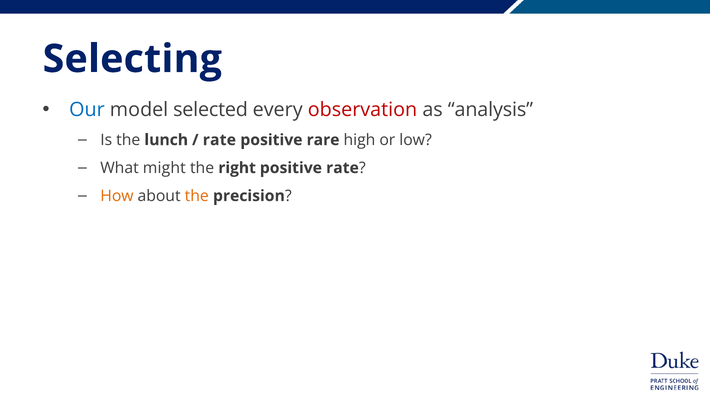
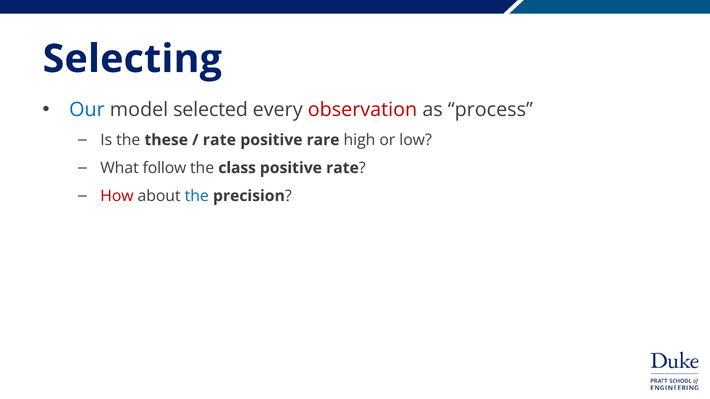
analysis: analysis -> process (490, 110)
lunch: lunch -> these (166, 140)
might: might -> follow (164, 168)
right: right -> class (237, 168)
How colour: orange -> red (117, 196)
the colour: orange -> blue (197, 196)
